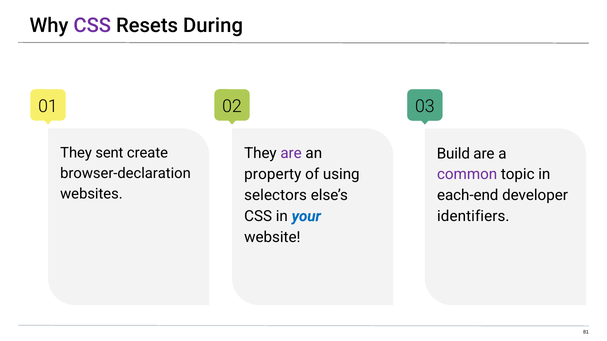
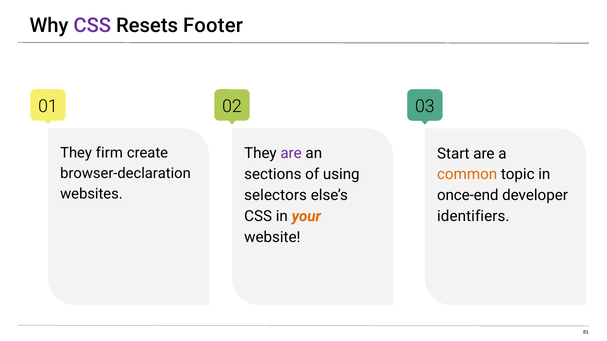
During: During -> Footer (213, 26)
sent: sent -> firm (109, 153)
Build: Build -> Start (453, 154)
property: property -> sections (273, 175)
common colour: purple -> orange (467, 175)
each-end: each-end -> once-end (468, 196)
your colour: blue -> orange (306, 216)
